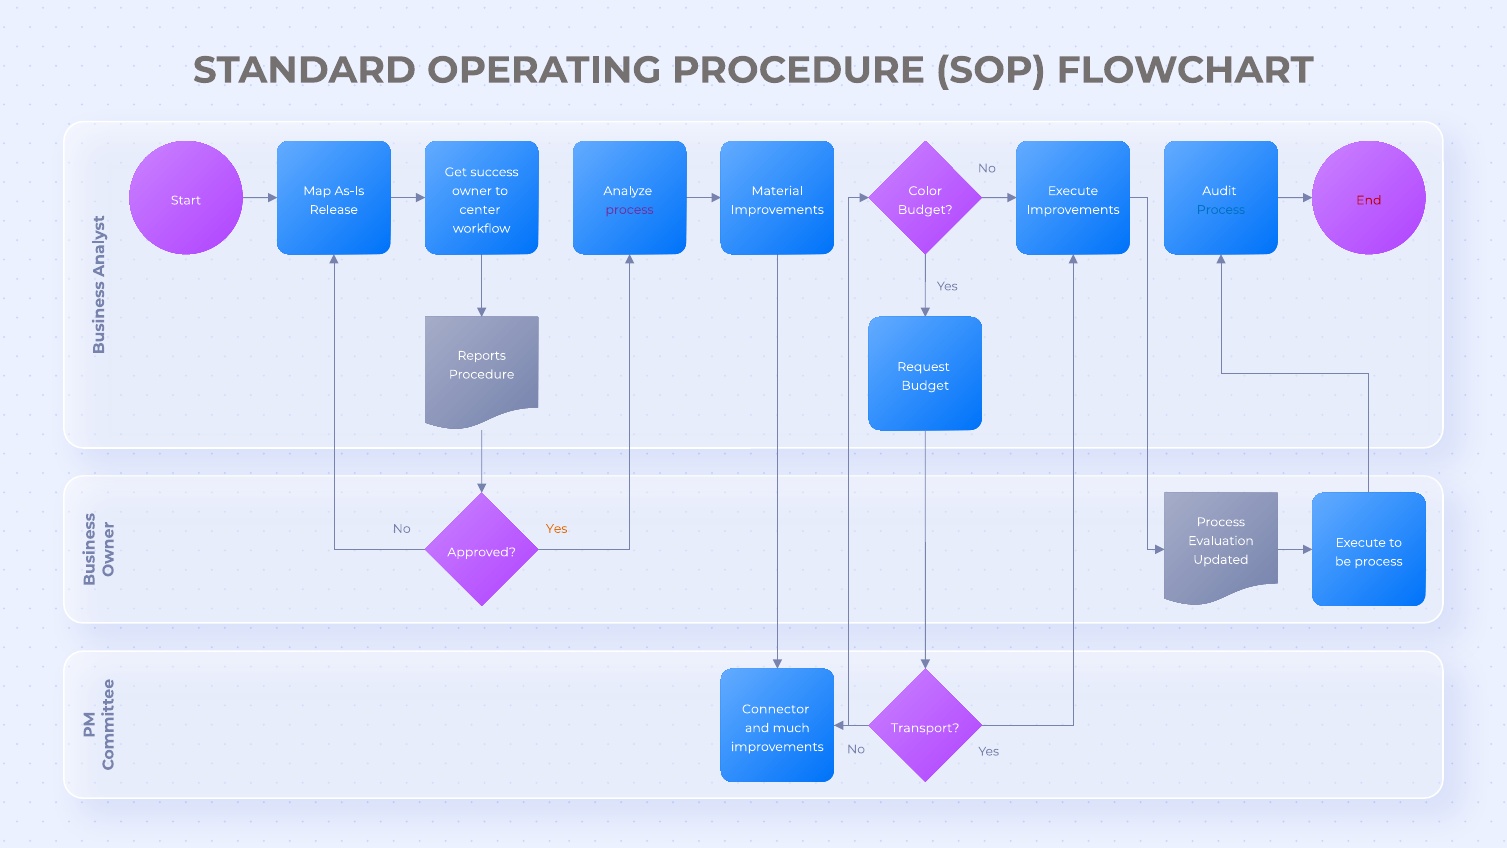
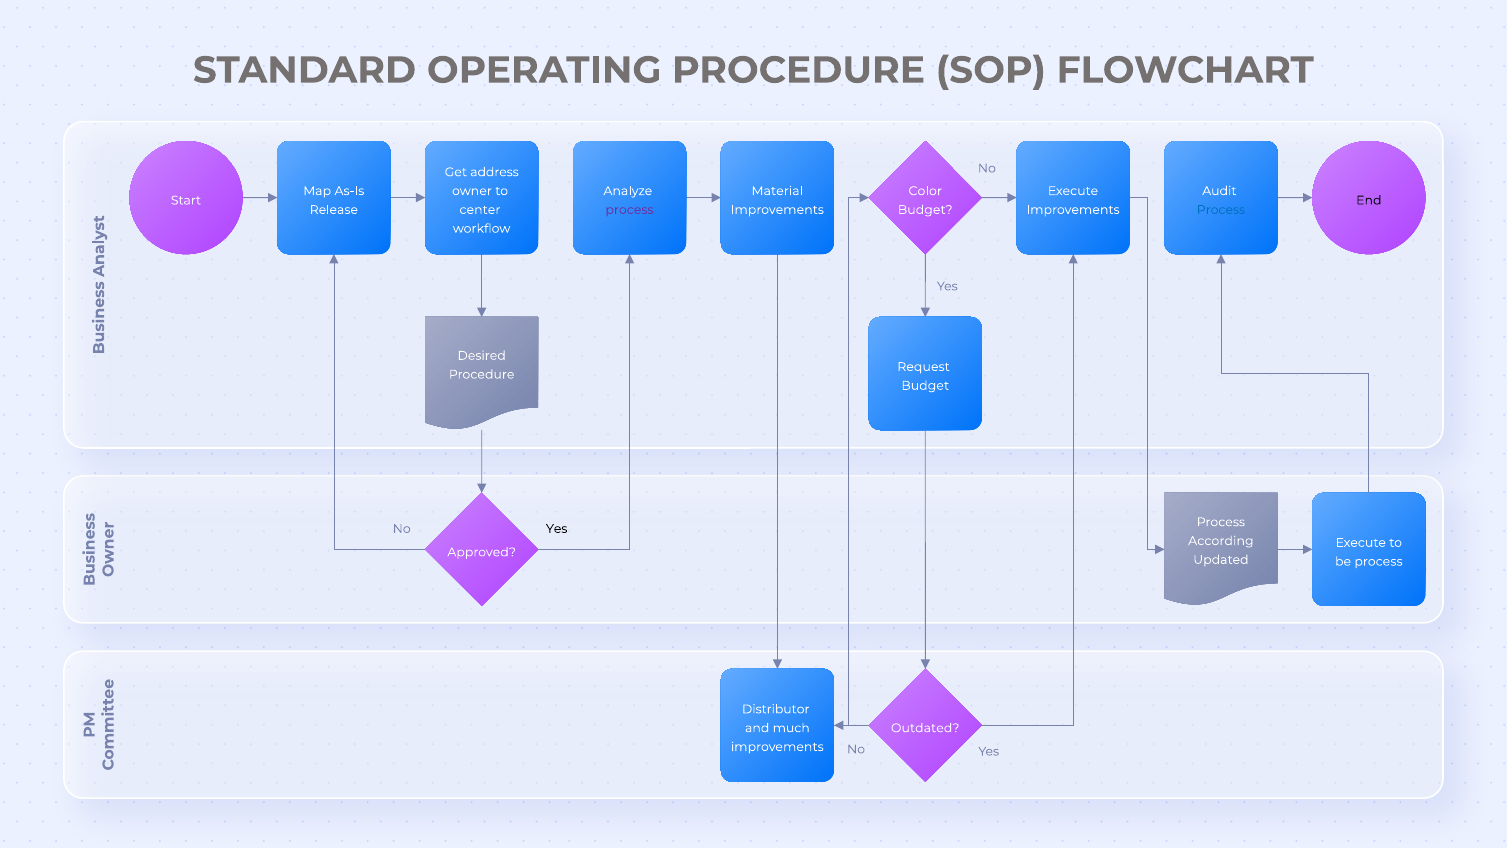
success: success -> address (495, 172)
End colour: red -> black (1369, 200)
Reports: Reports -> Desired (482, 355)
Yes colour: orange -> black (557, 529)
Evaluation: Evaluation -> According (1221, 541)
Connector: Connector -> Distributor (776, 709)
Transport: Transport -> Outdated (925, 728)
